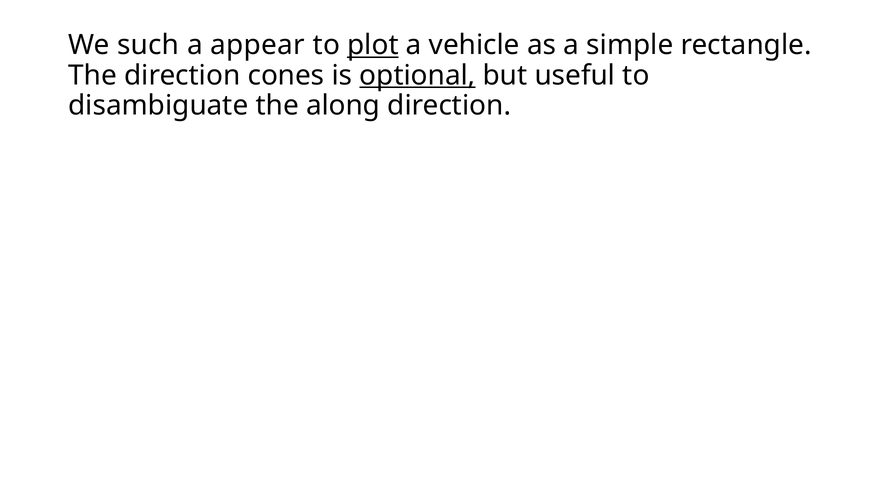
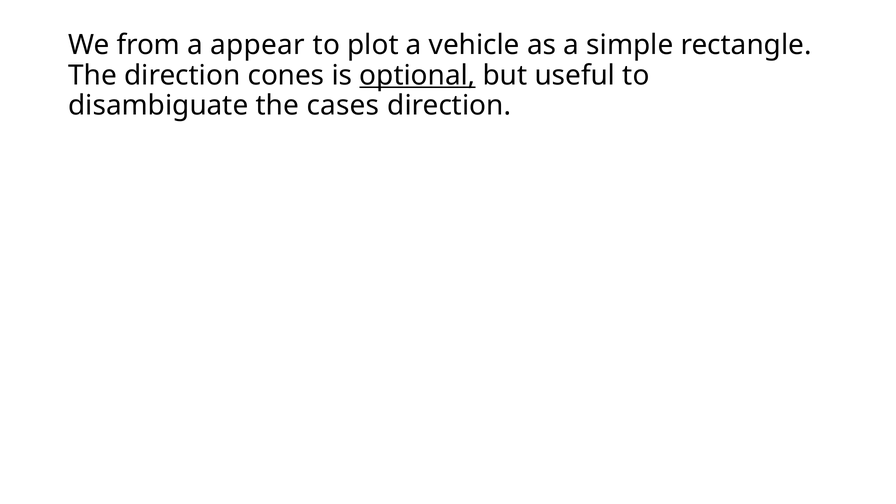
such: such -> from (148, 45)
plot underline: present -> none (373, 45)
along: along -> cases (343, 106)
